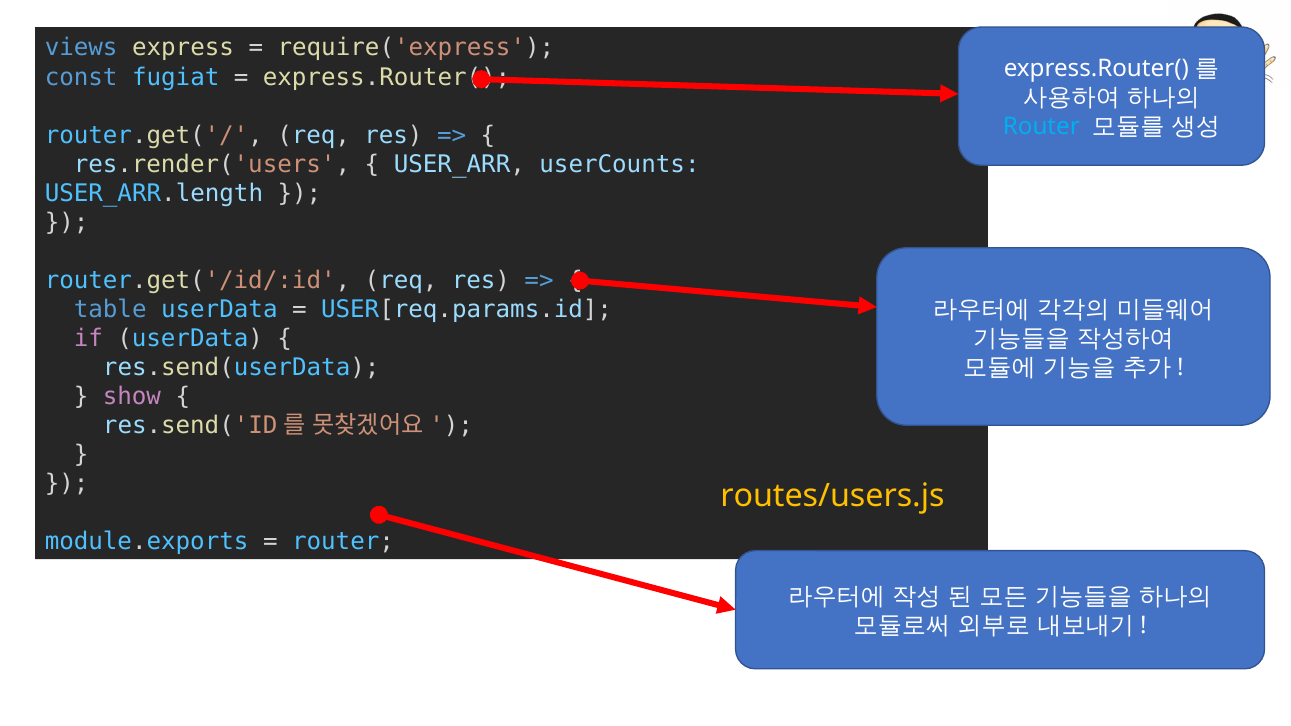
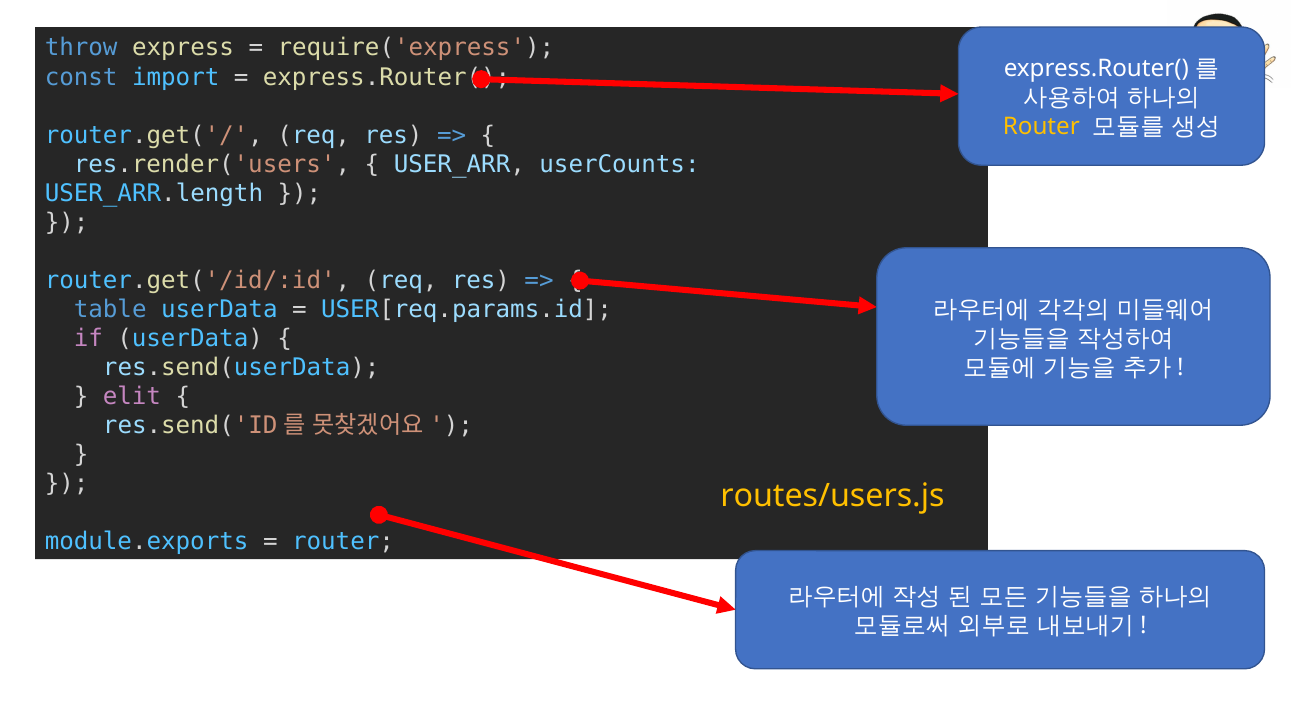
views: views -> throw (81, 48)
fugiat: fugiat -> import (176, 77)
Router colour: light blue -> yellow (1041, 127)
show: show -> elit (132, 397)
